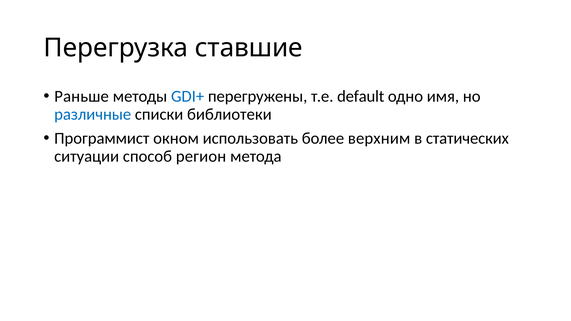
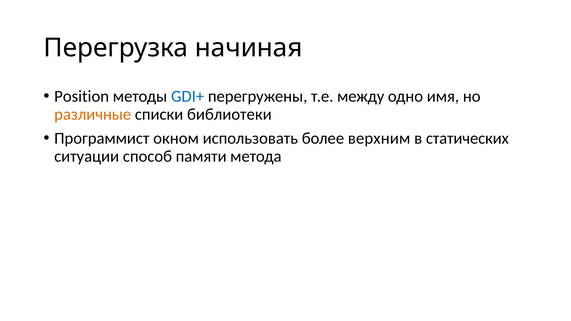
ставшие: ставшие -> начиная (249, 48)
Раньше: Раньше -> Position (82, 97)
default: default -> между (361, 97)
различные colour: blue -> orange (93, 115)
регион: регион -> памяти (201, 156)
